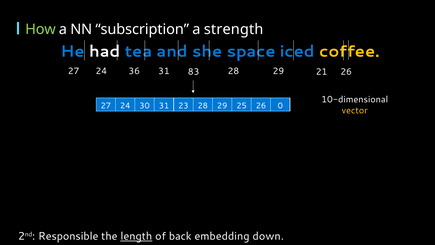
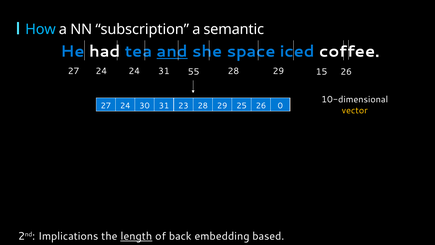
How colour: light green -> light blue (40, 29)
strength: strength -> semantic (234, 29)
and underline: none -> present (172, 51)
coffee colour: yellow -> white (349, 51)
24 36: 36 -> 24 (134, 71)
83: 83 -> 55 (194, 72)
21: 21 -> 15 (322, 72)
Responsible: Responsible -> Implications (68, 236)
down: down -> based (268, 236)
